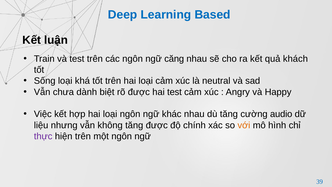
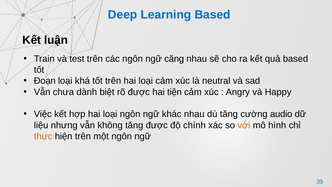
quả khách: khách -> based (295, 59)
Sống: Sống -> Đoạn (45, 81)
hai test: test -> tiện (174, 92)
thực colour: purple -> orange (43, 136)
